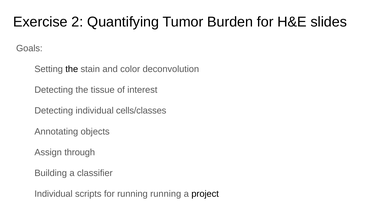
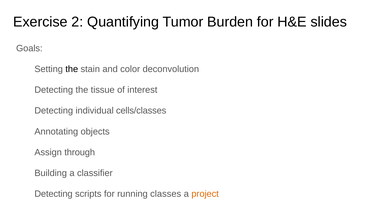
Individual: Individual -> Detecting (54, 194)
running running: running -> classes (166, 194)
project colour: black -> orange (205, 194)
